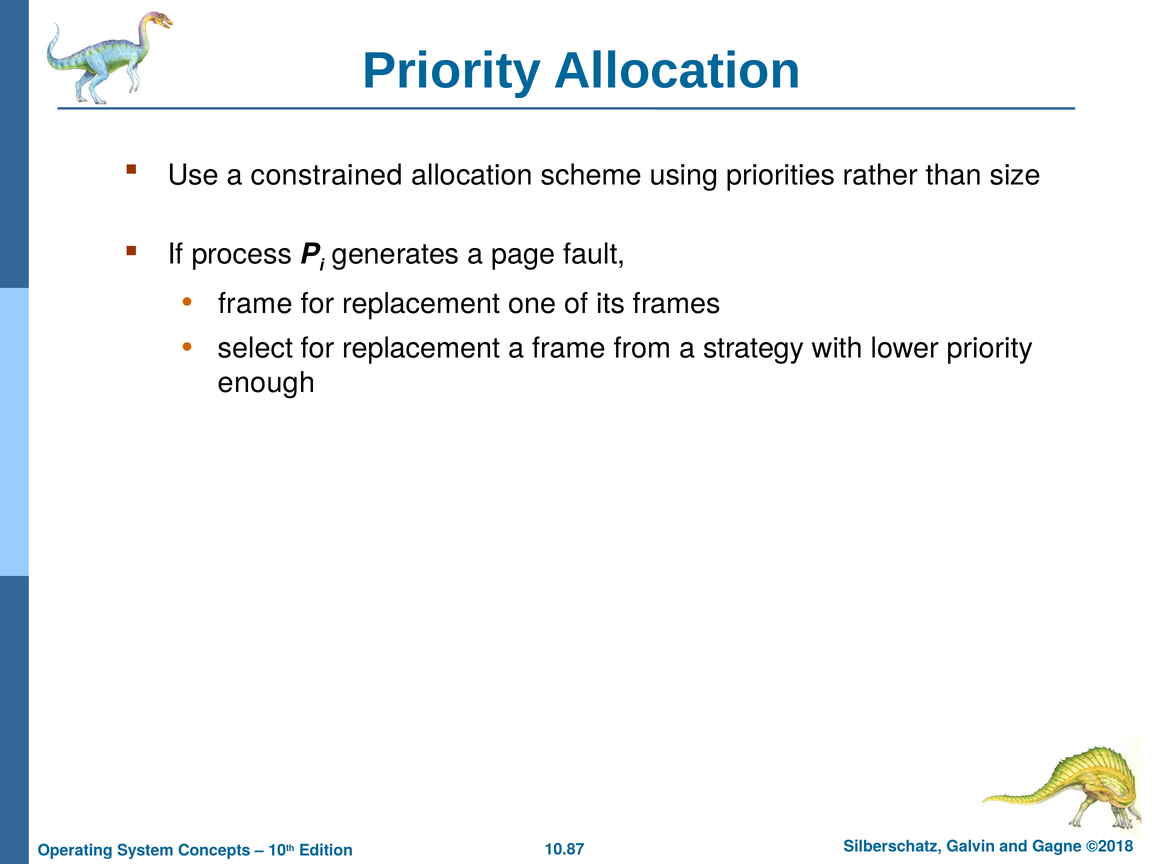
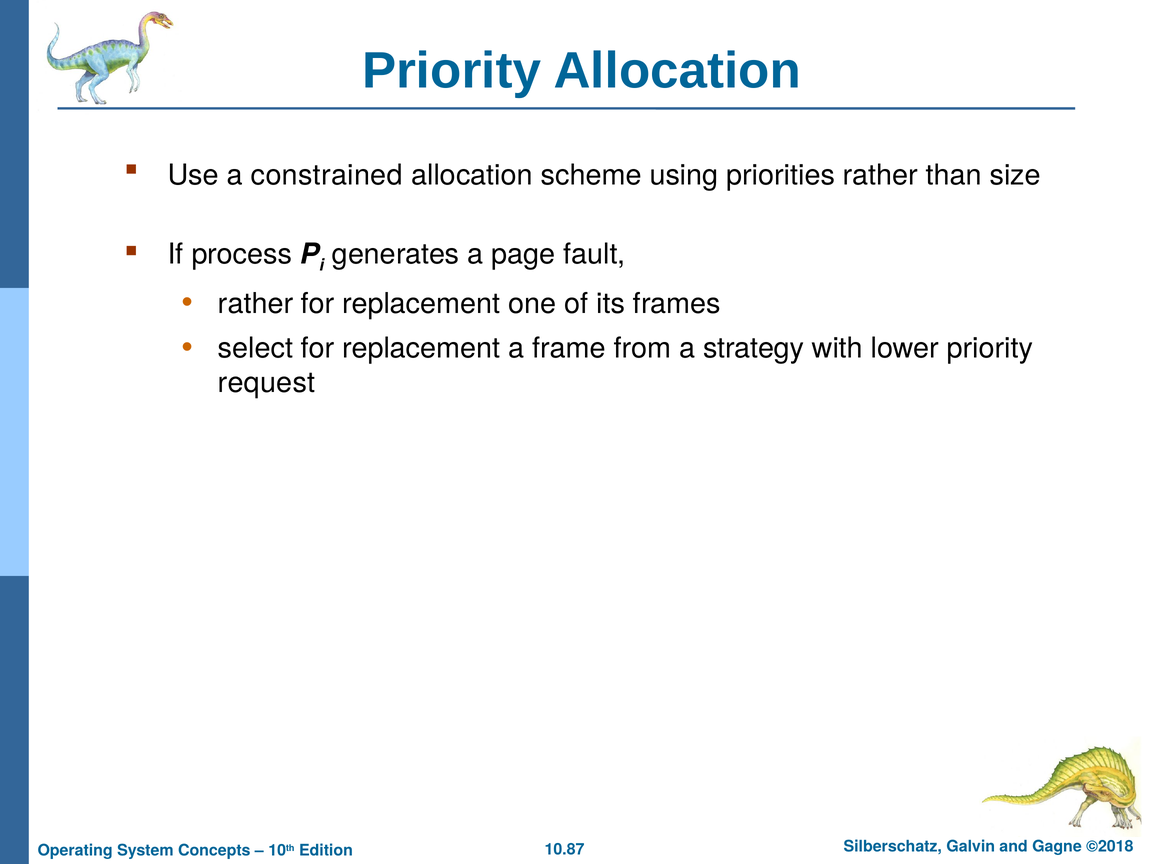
frame: frame -> rather (256, 304)
enough: enough -> request (267, 383)
